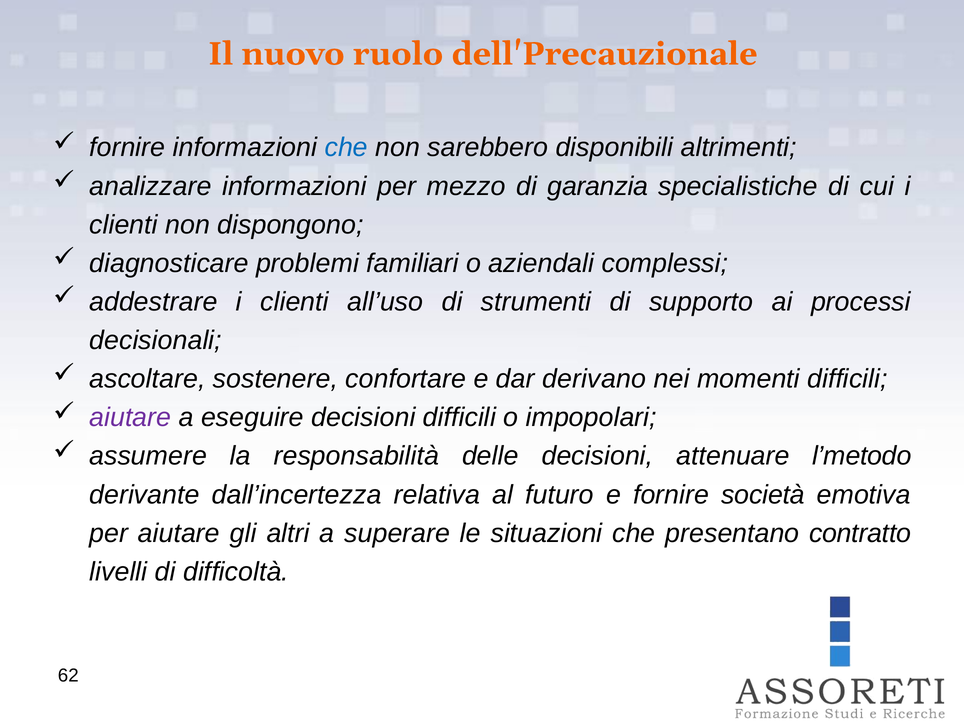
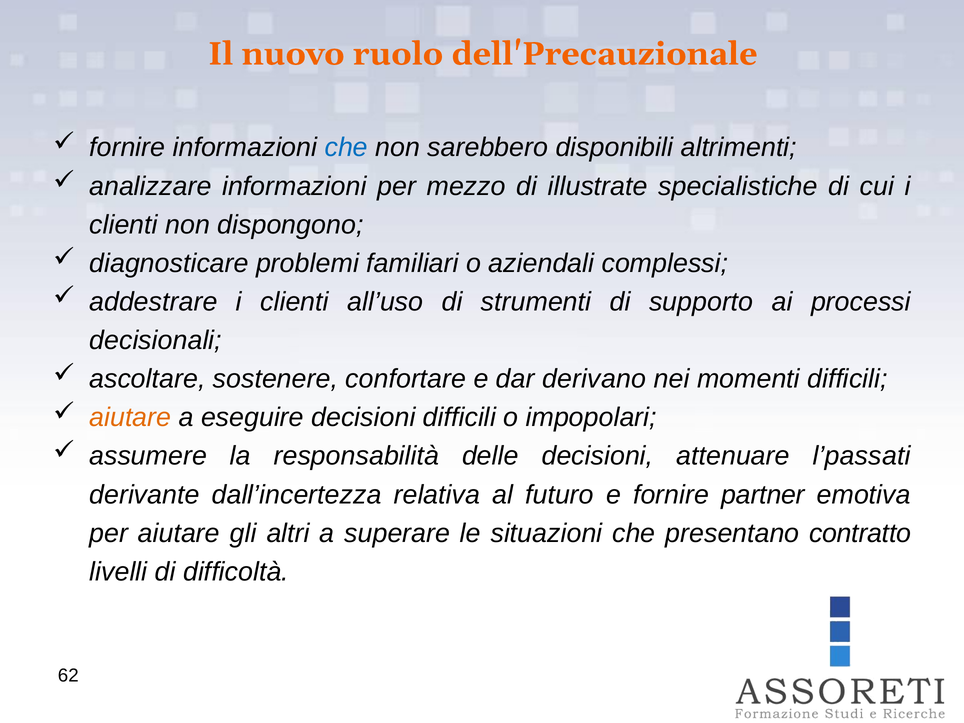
garanzia: garanzia -> illustrate (598, 186)
aiutare colour: purple -> orange (130, 418)
l’metodo: l’metodo -> l’passati (862, 456)
società: società -> partner (763, 495)
